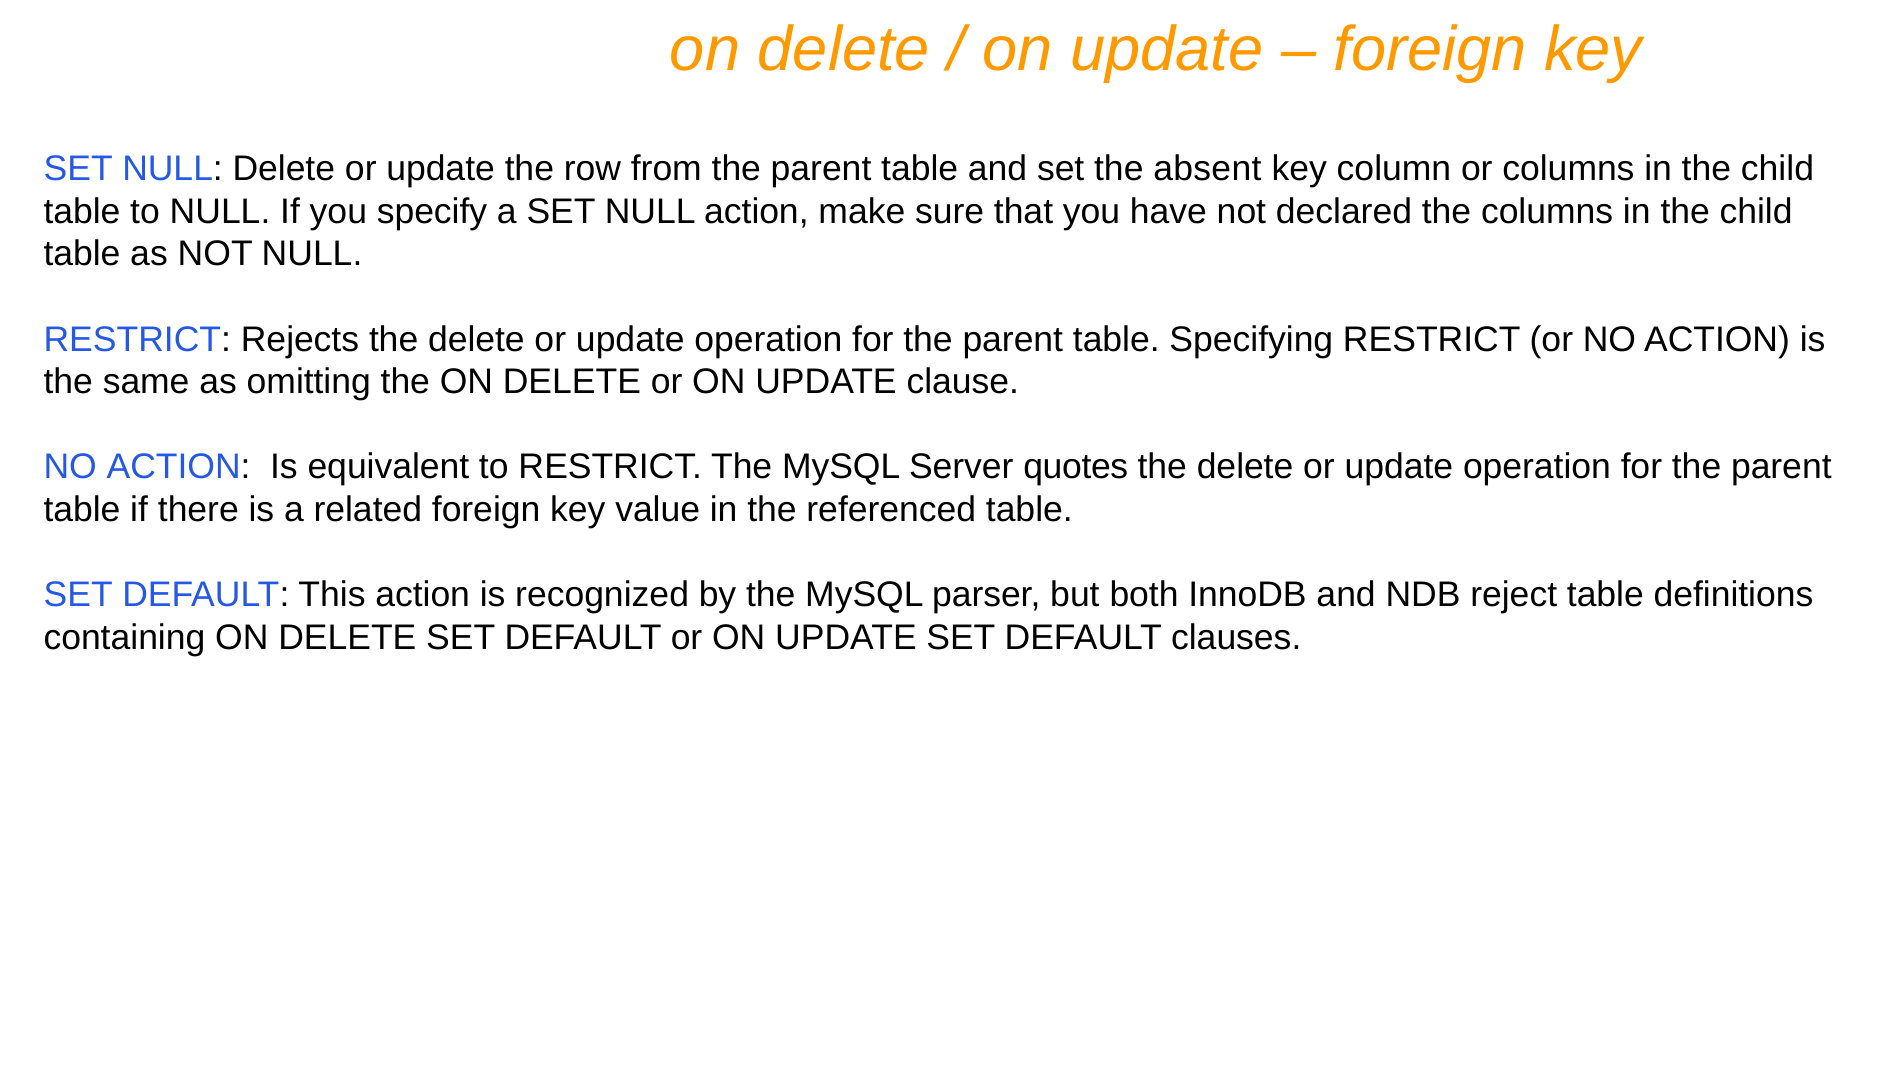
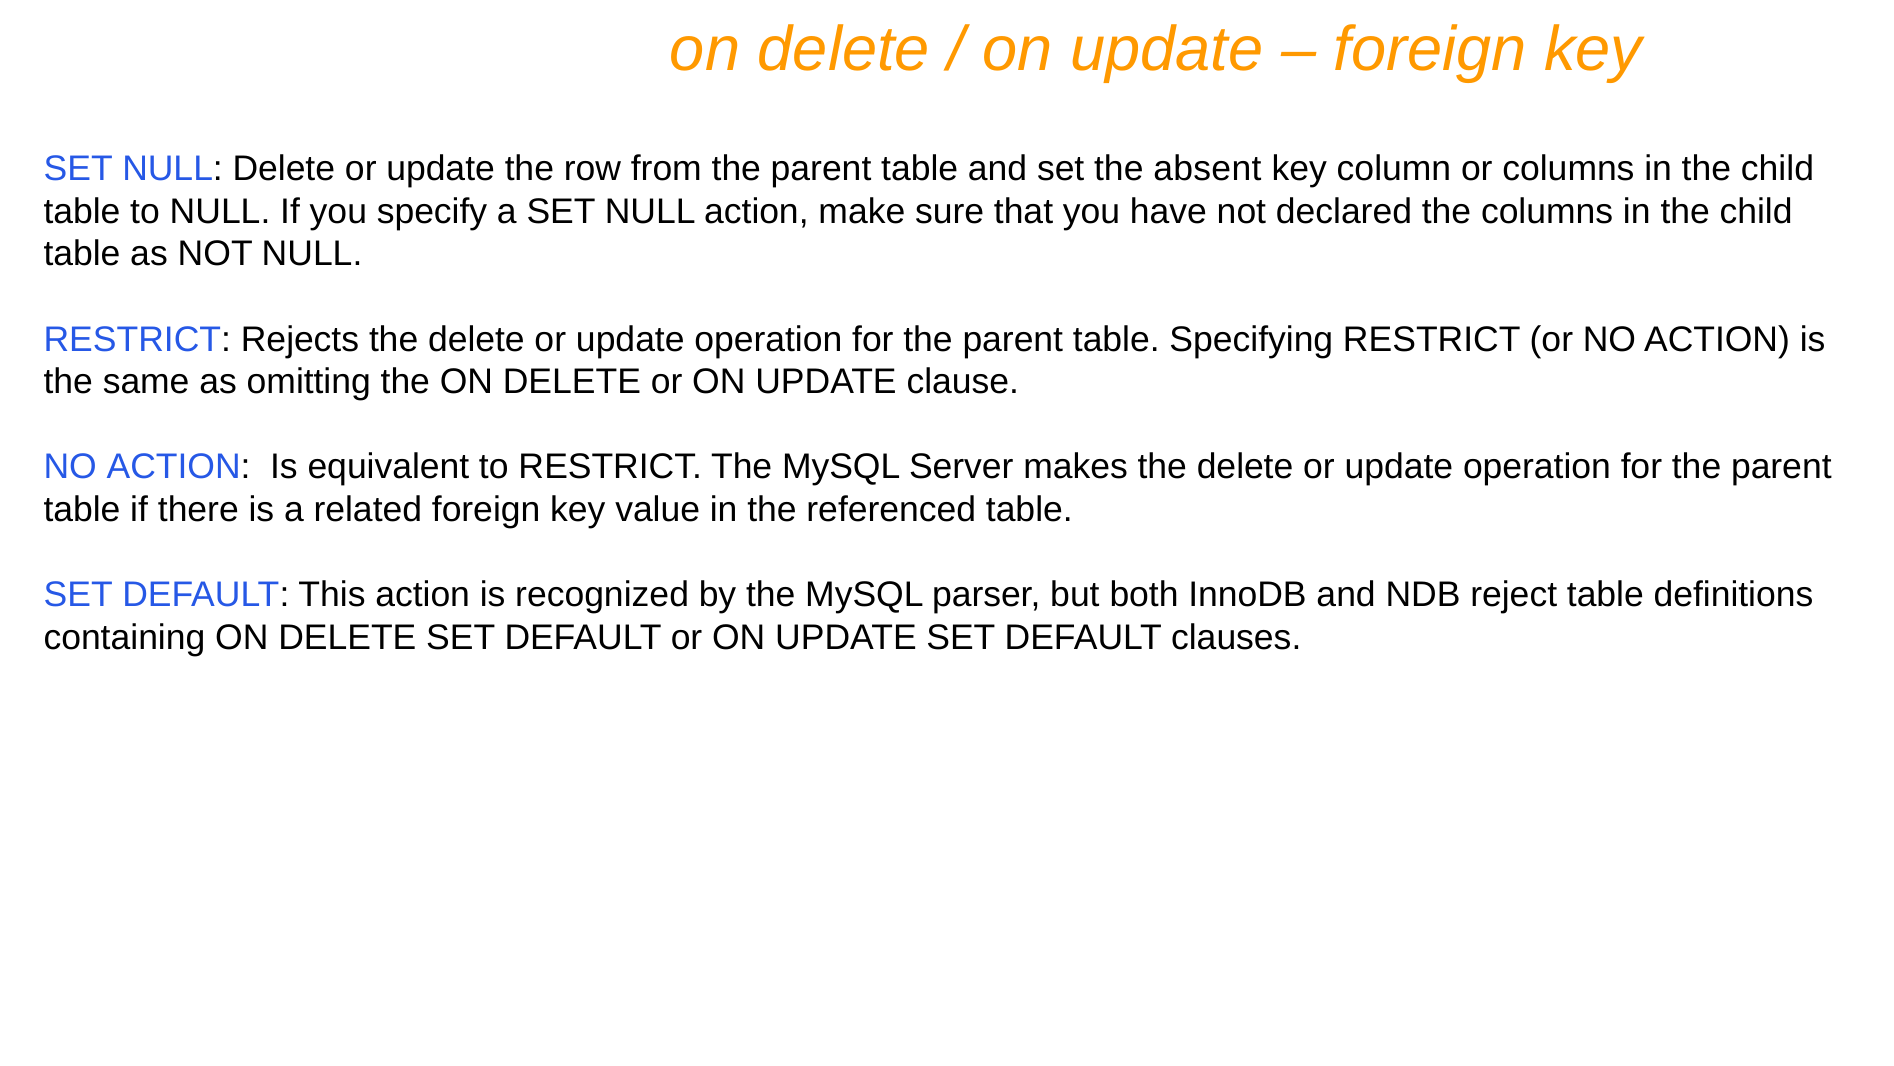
quotes: quotes -> makes (1076, 467)
